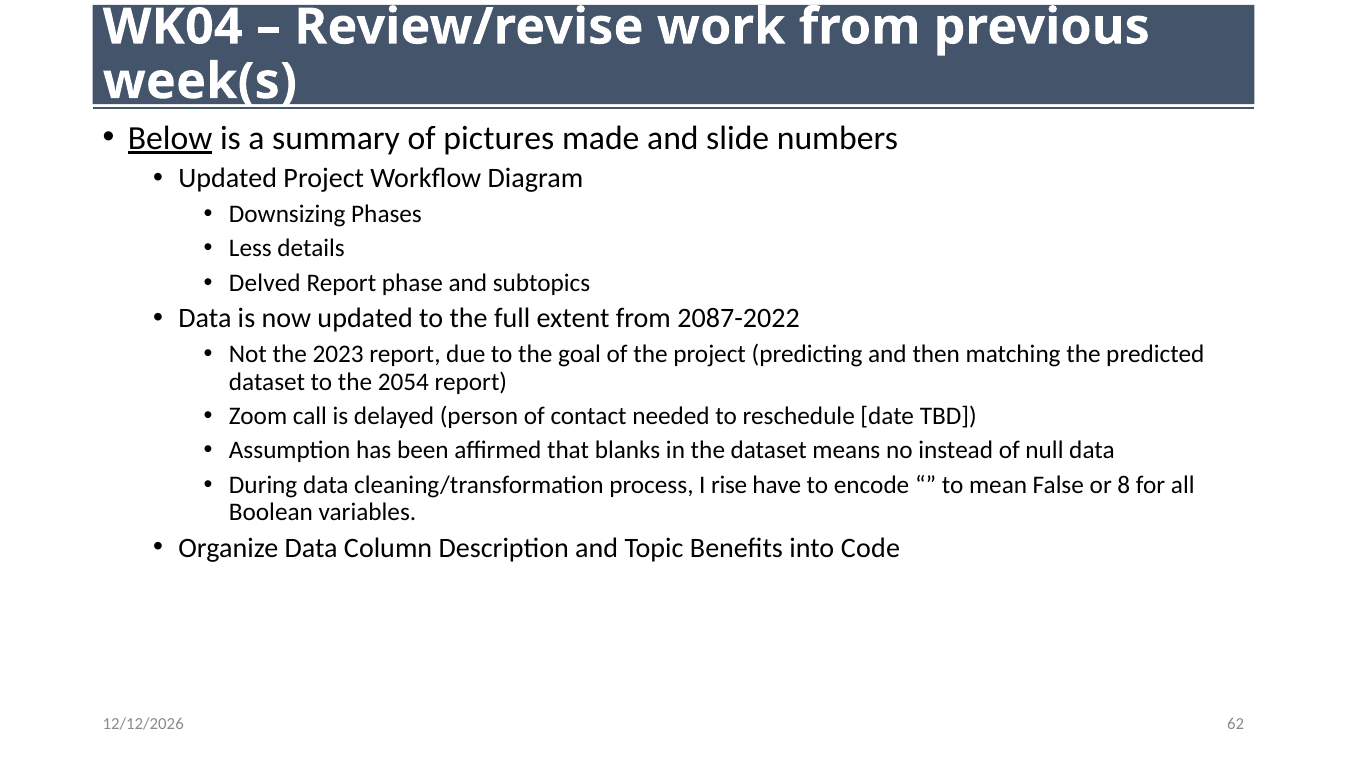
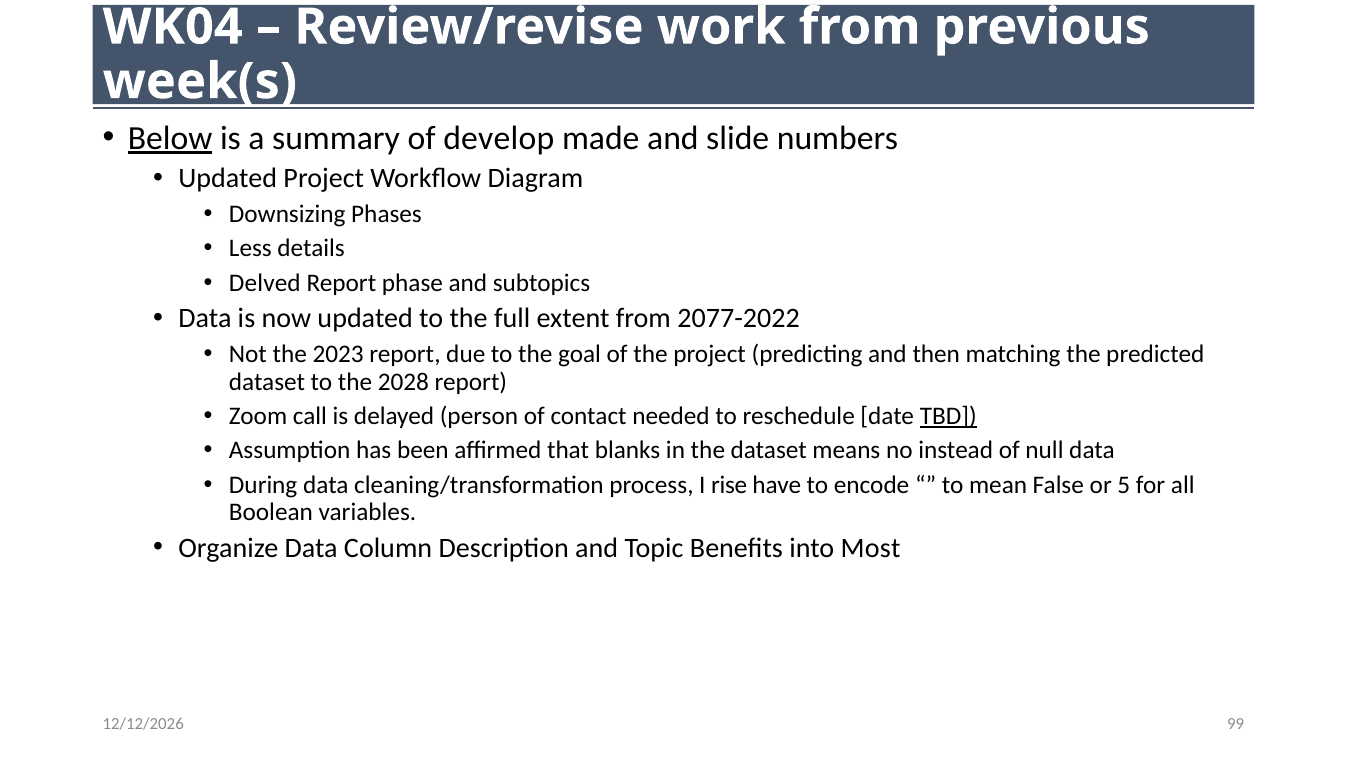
pictures: pictures -> develop (499, 138)
2087-2022: 2087-2022 -> 2077-2022 (739, 319)
2054: 2054 -> 2028 (403, 382)
TBD underline: none -> present (948, 416)
8: 8 -> 5 (1124, 484)
Code: Code -> Most (871, 548)
62: 62 -> 99 (1236, 723)
